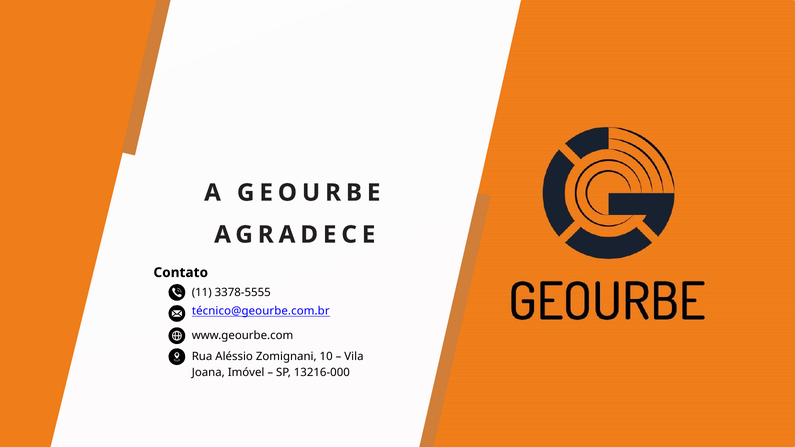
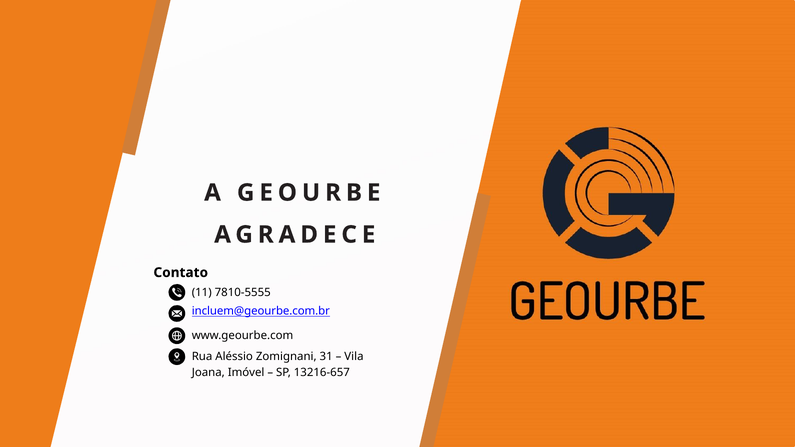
3378-5555: 3378-5555 -> 7810-5555 (243, 293)
técnico@geourbe.com.br: técnico@geourbe.com.br -> incluem@geourbe.com.br (261, 311)
10: 10 -> 31 (326, 357)
13216-000: 13216-000 -> 13216-657 (322, 373)
